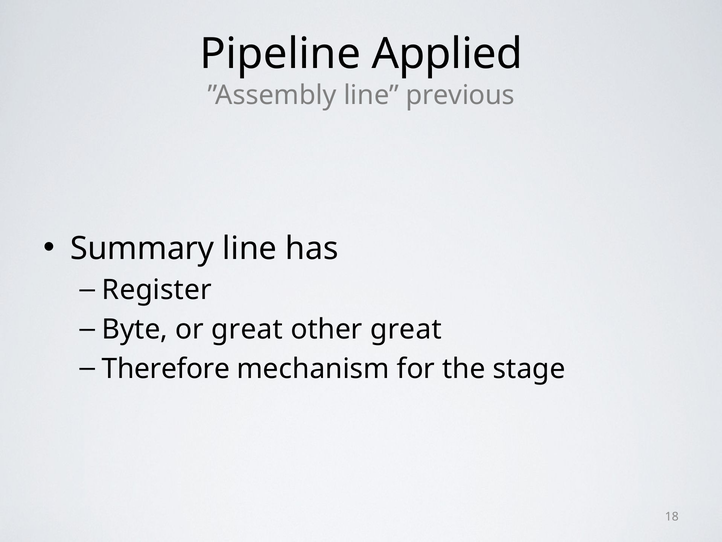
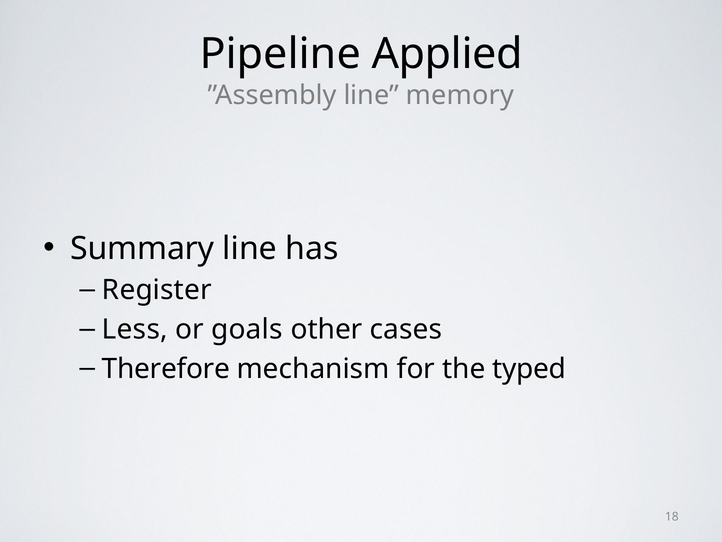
previous: previous -> memory (460, 95)
Byte: Byte -> Less (135, 329)
or great: great -> goals (247, 329)
other great: great -> cases (406, 329)
stage: stage -> typed (529, 368)
